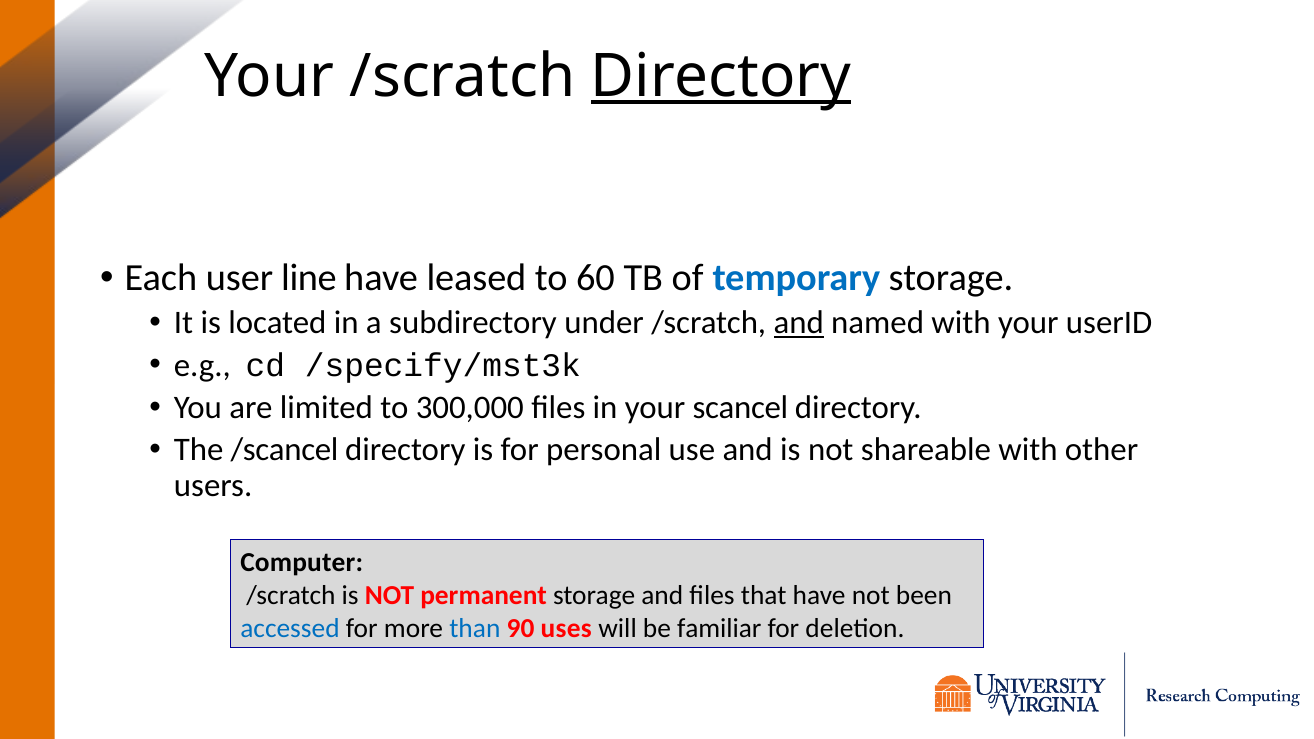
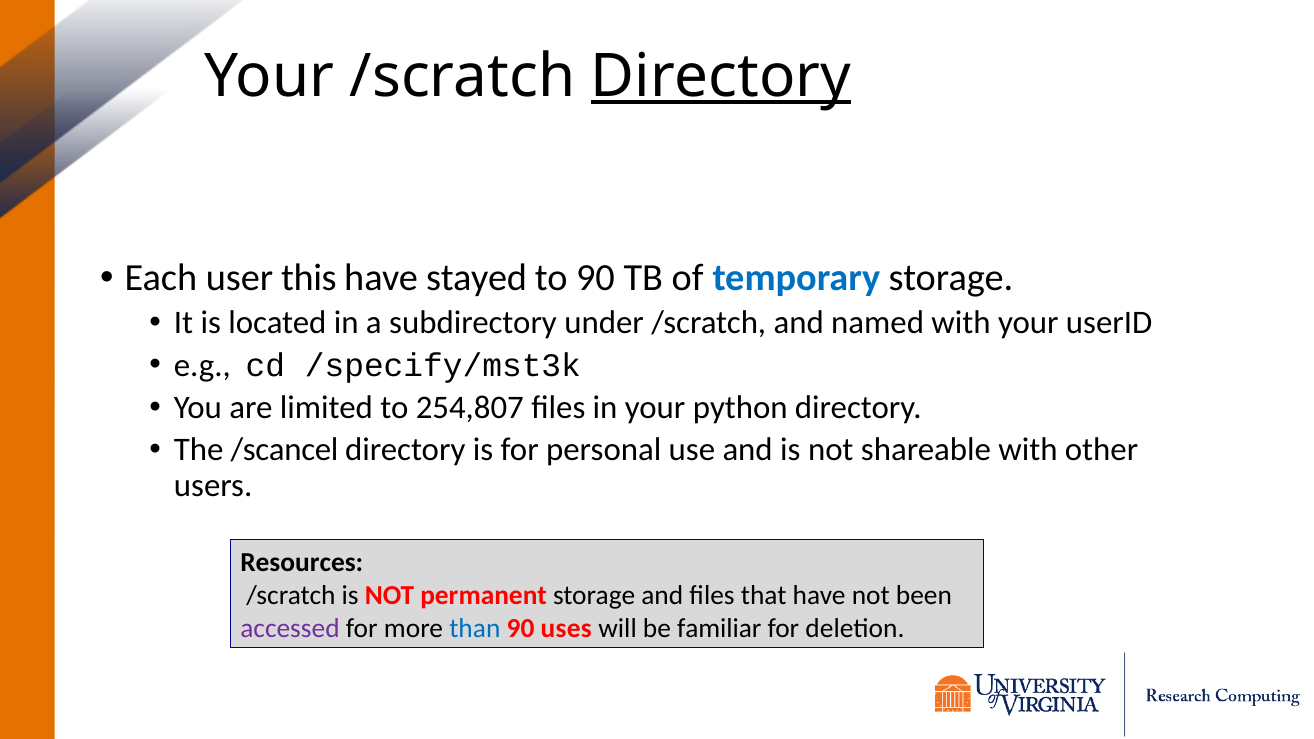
line: line -> this (309, 278)
leased: leased -> stayed (477, 278)
to 60: 60 -> 90 (595, 278)
and underline: present -> none (799, 323)
300,000: 300,000 -> 254,807 (470, 408)
scancel: scancel -> python (740, 408)
Computer: Computer -> Resources (302, 563)
accessed colour: blue -> purple (290, 628)
